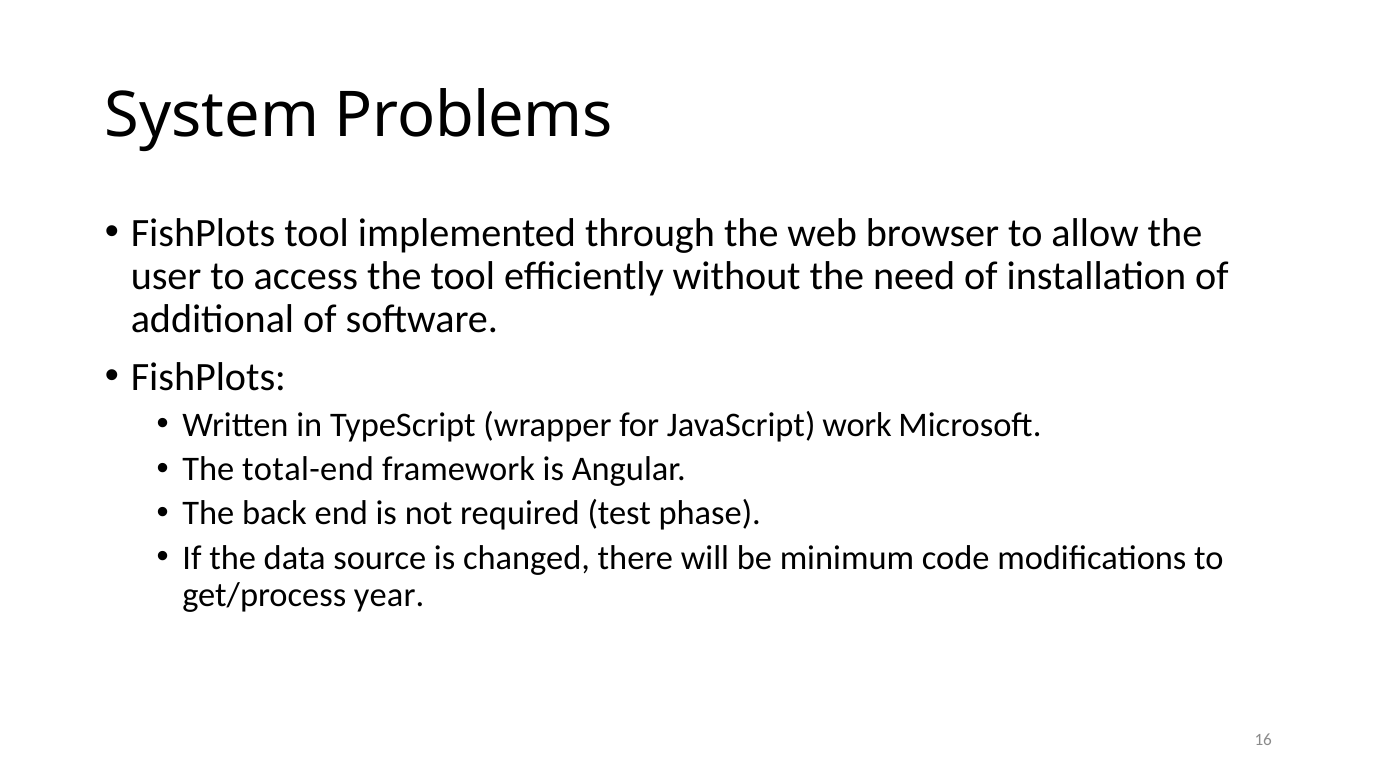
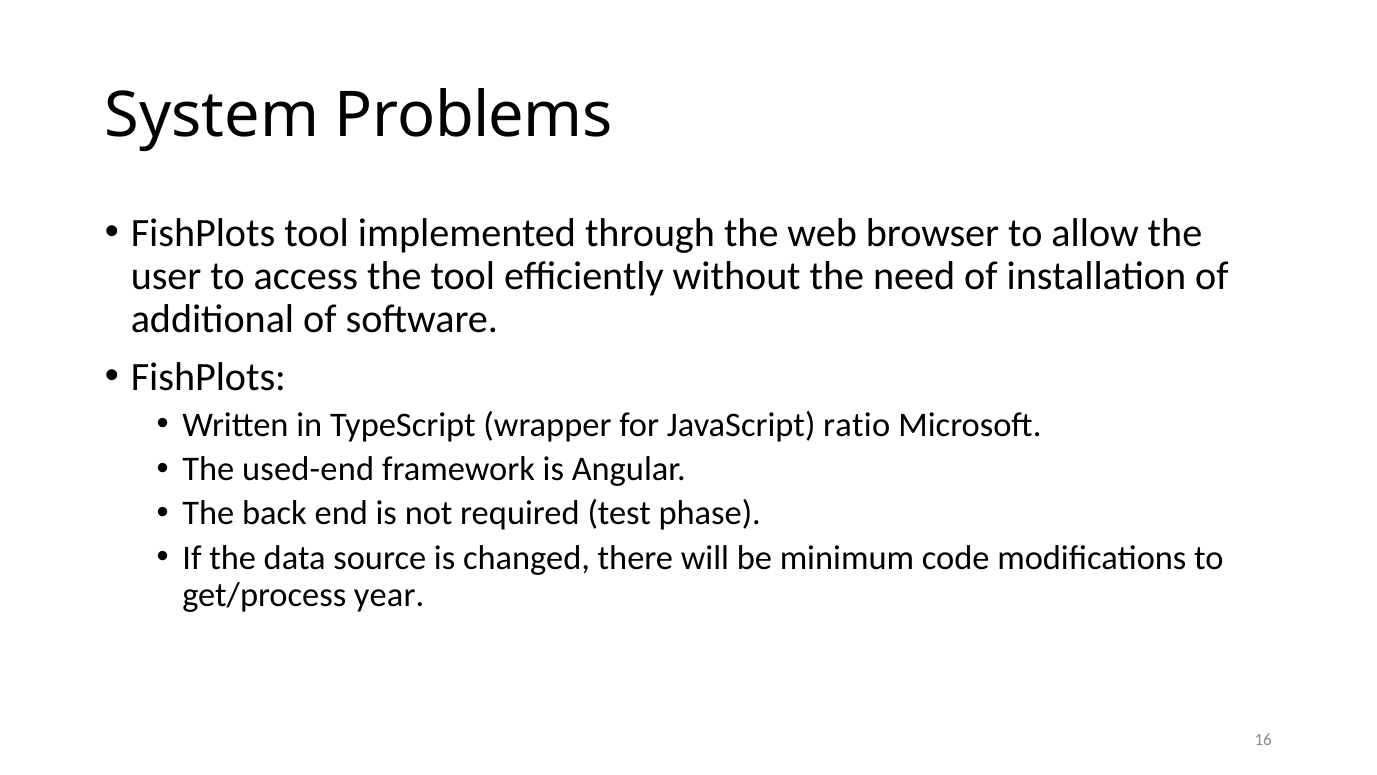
work: work -> ratio (857, 424)
total-end: total-end -> used-end (308, 469)
